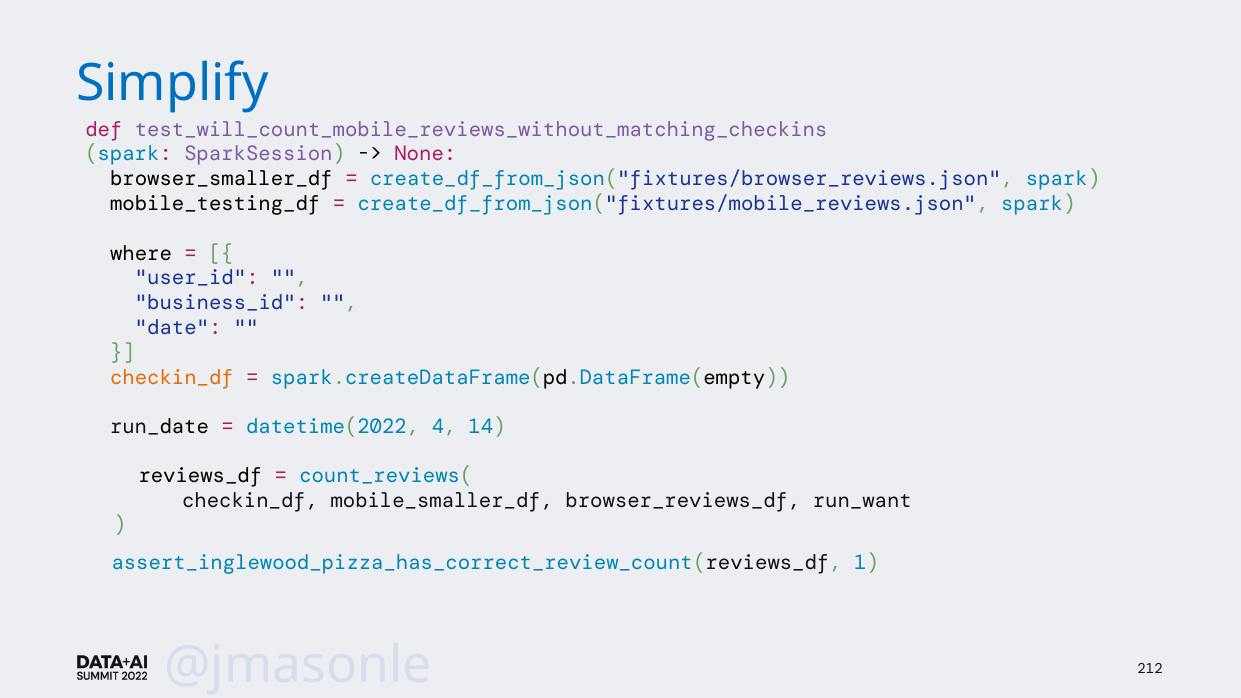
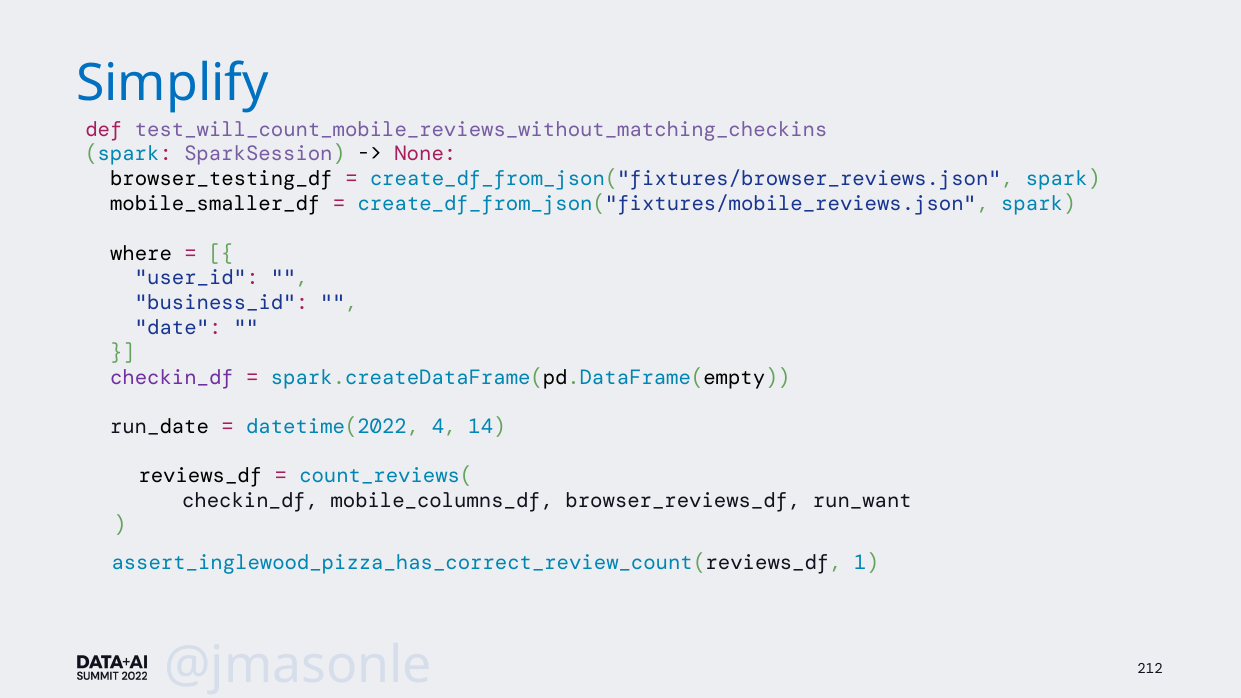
browser_smaller_df: browser_smaller_df -> browser_testing_df (221, 179)
mobile_testing_df: mobile_testing_df -> mobile_smaller_df (215, 204)
checkin_df colour: orange -> purple (172, 377)
mobile_smaller_df: mobile_smaller_df -> mobile_columns_df (442, 501)
